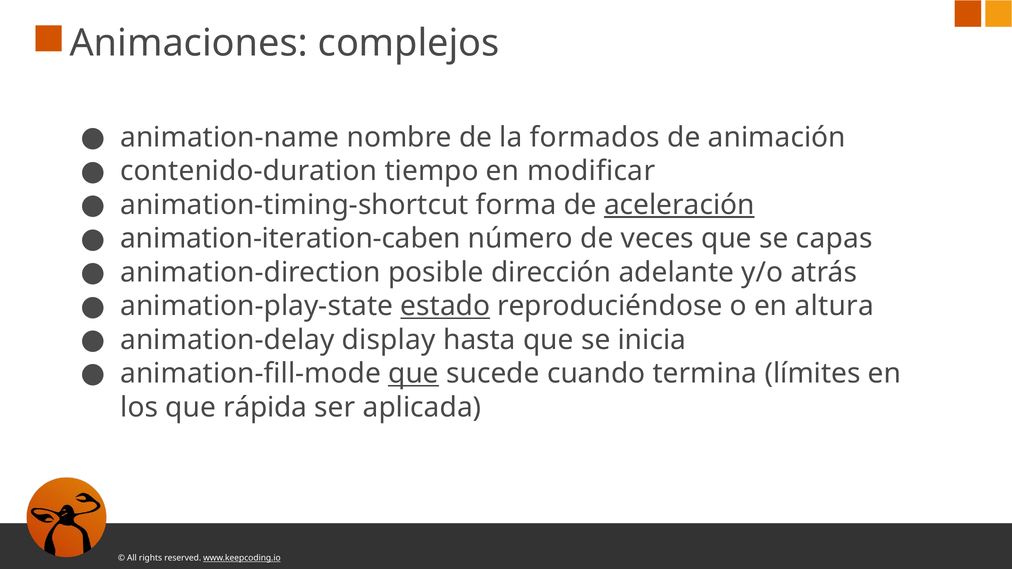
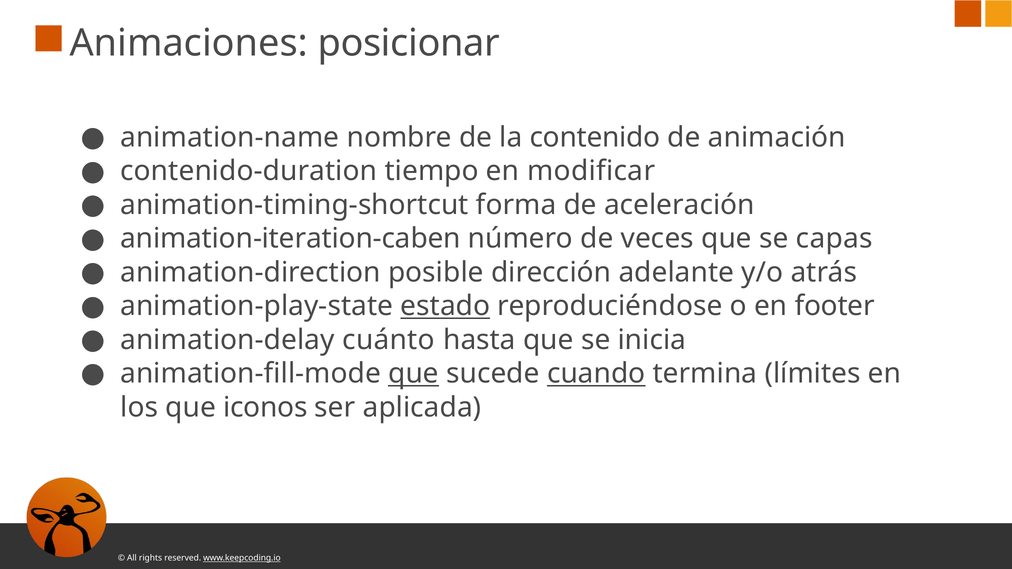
complejos: complejos -> posicionar (409, 43)
formados: formados -> contenido (595, 137)
aceleración underline: present -> none (679, 205)
altura: altura -> footer (835, 306)
display: display -> cuánto (389, 340)
cuando underline: none -> present (596, 374)
rápida: rápida -> iconos (265, 407)
